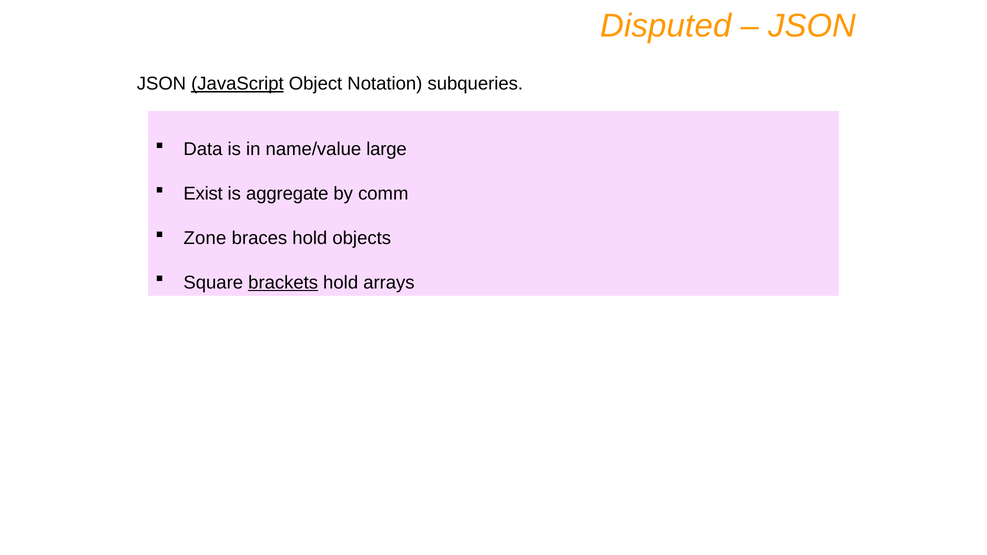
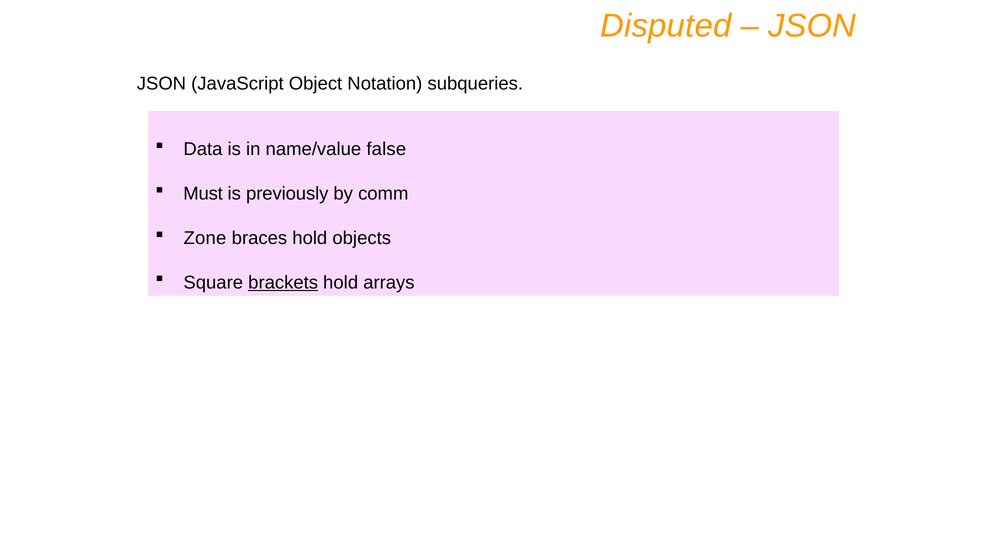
JavaScript underline: present -> none (237, 84)
large: large -> false (386, 149)
Exist: Exist -> Must (203, 194)
aggregate: aggregate -> previously (287, 194)
